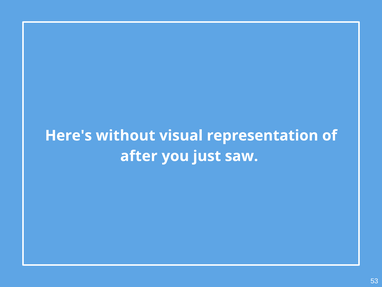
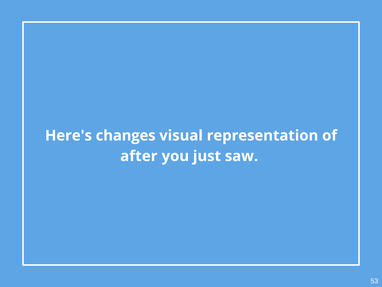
without: without -> changes (126, 135)
